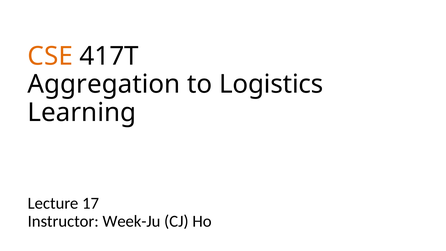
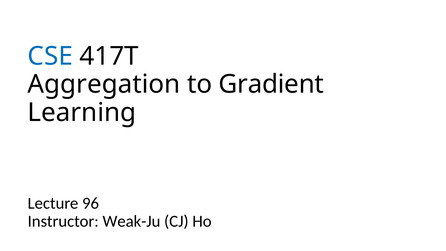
CSE colour: orange -> blue (50, 56)
Logistics: Logistics -> Gradient (271, 84)
17: 17 -> 96 (91, 203)
Week-Ju: Week-Ju -> Weak-Ju (131, 221)
